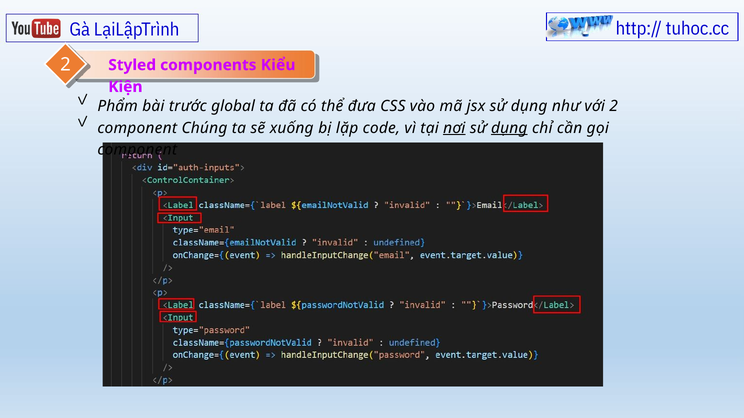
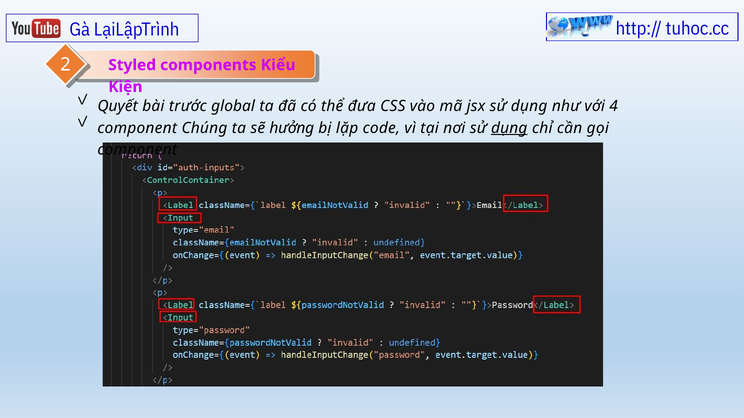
Phẩm: Phẩm -> Quyết (118, 106)
với 2: 2 -> 4 (614, 106)
xuống: xuống -> hưởng (292, 128)
nơi underline: present -> none (454, 128)
